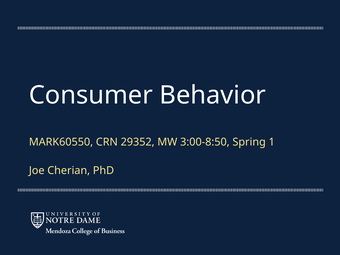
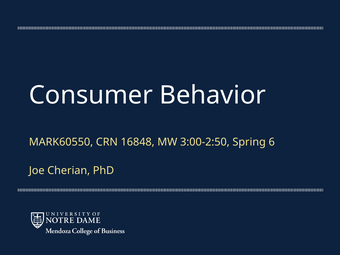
29352: 29352 -> 16848 (138, 142)
3:00-8:50: 3:00-8:50 -> 3:00-2:50 (205, 142)
1: 1 -> 6 (272, 142)
